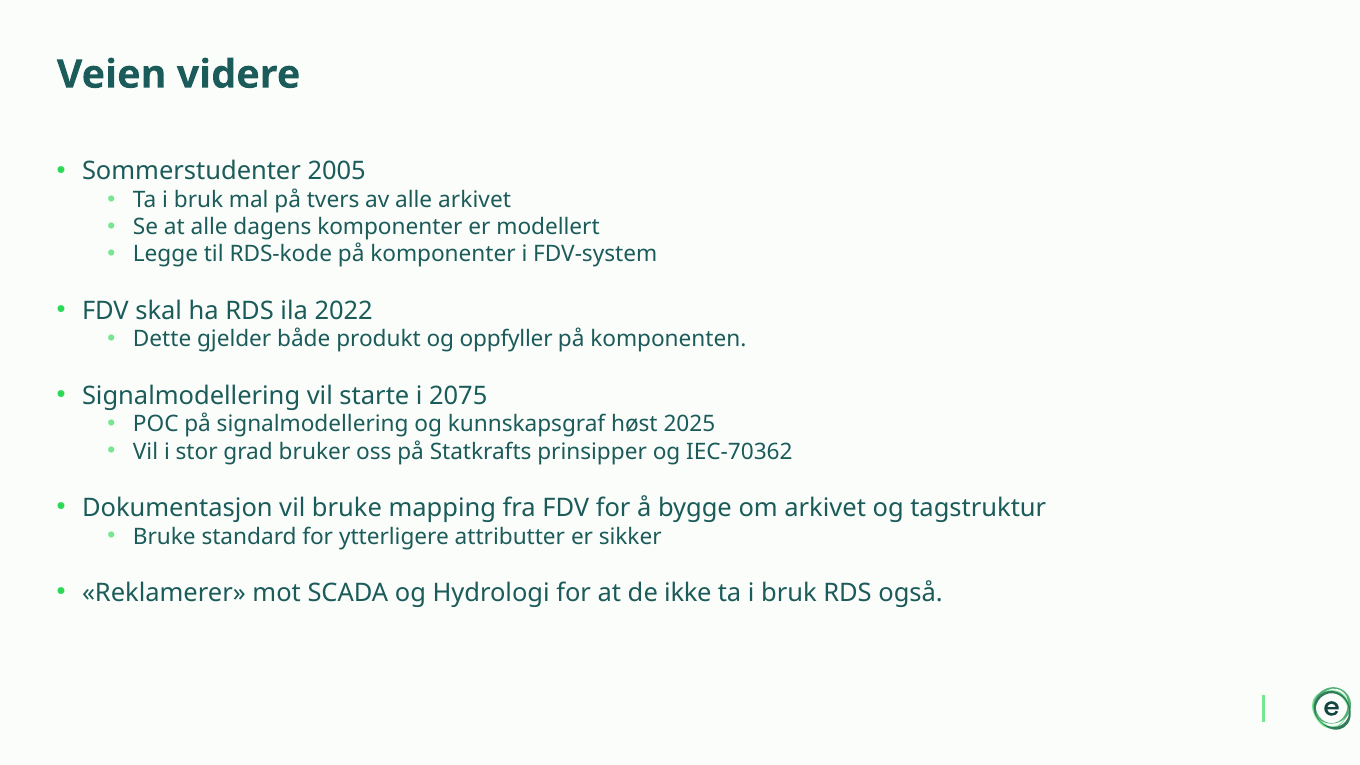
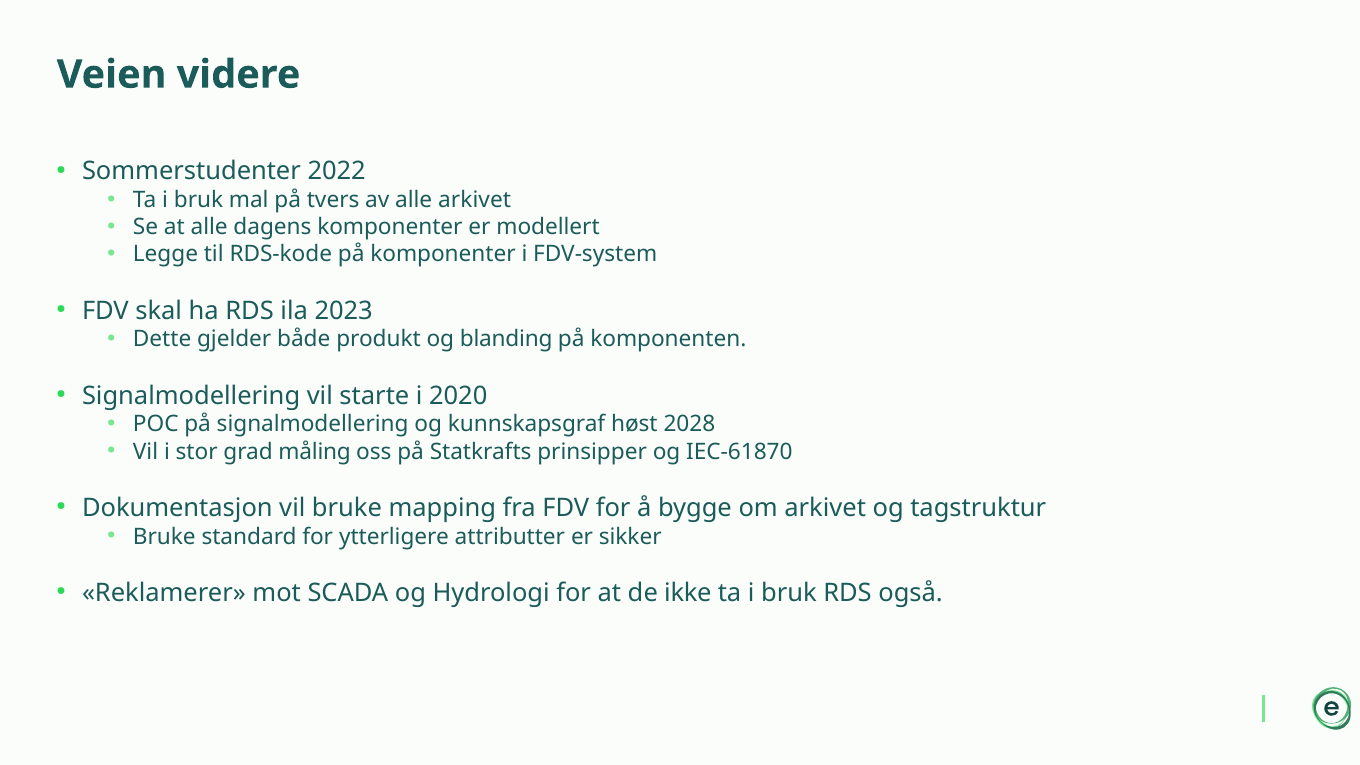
2005: 2005 -> 2022 (337, 171)
2022: 2022 -> 2023 (344, 311)
oppfyller: oppfyller -> blanding (506, 339)
2075: 2075 -> 2020 (458, 396)
2025: 2025 -> 2028 (689, 424)
bruker: bruker -> måling (315, 452)
IEC-70362: IEC-70362 -> IEC-61870 (739, 452)
